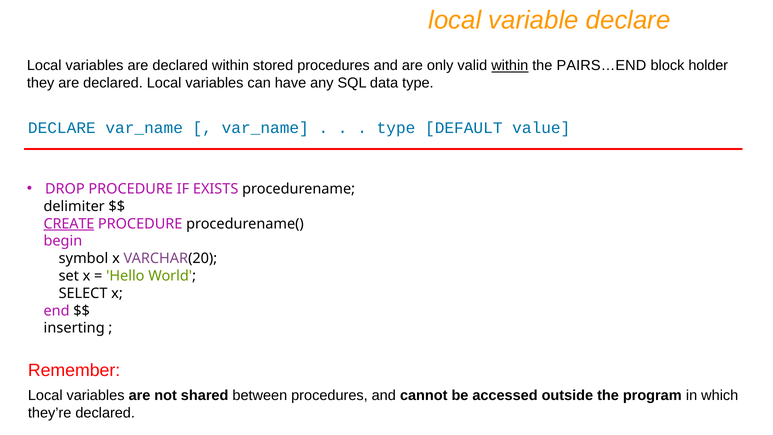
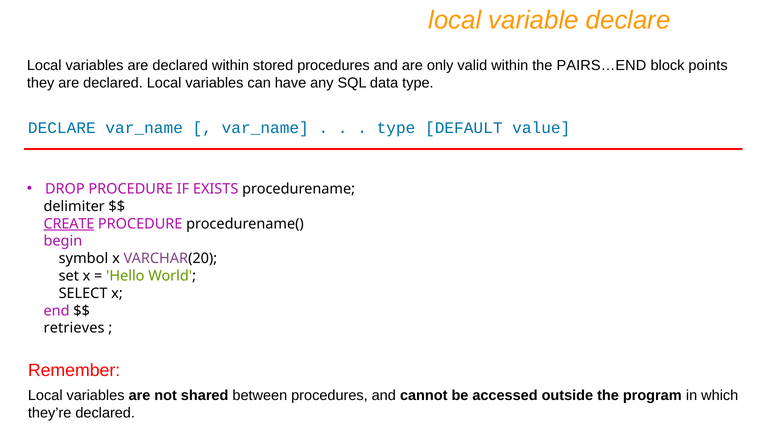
within underline: present -> none (510, 66)
holder: holder -> points (708, 66)
inserting: inserting -> retrieves (74, 328)
